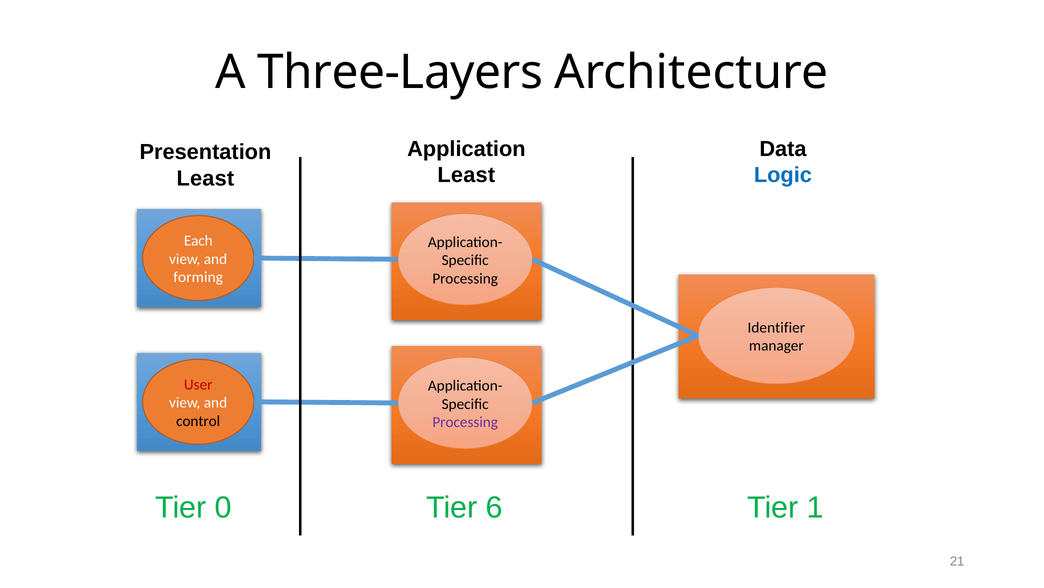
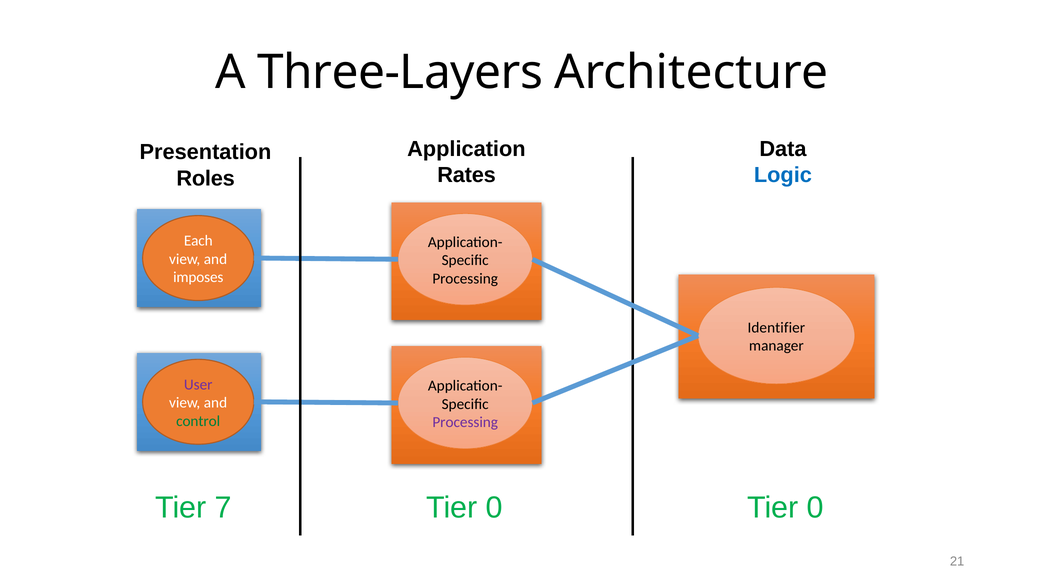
Least: Least -> Rates (467, 175)
Least: Least -> Roles (206, 178)
forming: forming -> imposes (198, 277)
User colour: red -> purple (198, 384)
control colour: black -> green (198, 421)
0: 0 -> 7 (223, 507)
6: 6 -> 0 (494, 507)
1: 1 -> 0 (815, 507)
